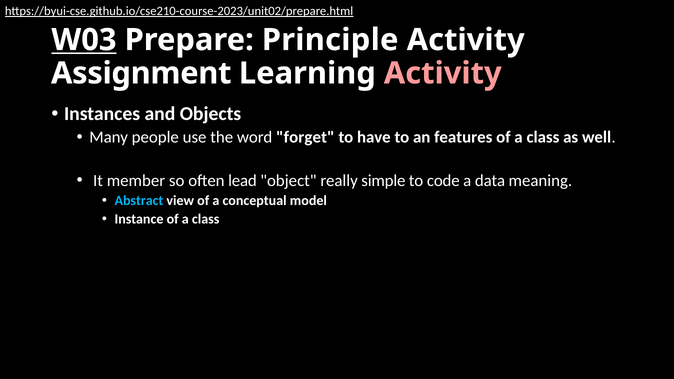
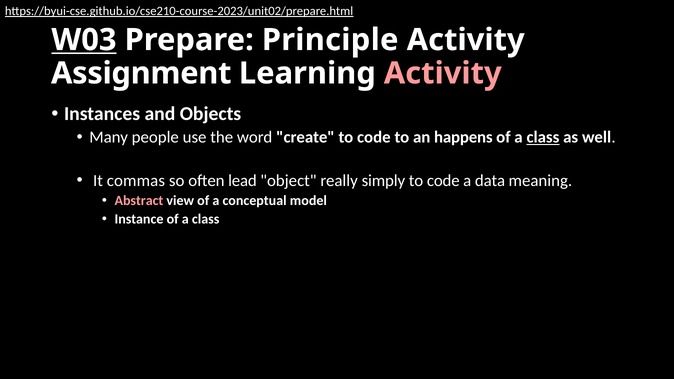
forget: forget -> create (305, 137)
have: have -> code (374, 137)
features: features -> happens (463, 137)
class underline: none -> present (543, 137)
member: member -> commas (136, 181)
simple: simple -> simply (383, 181)
Abstract colour: light blue -> pink (139, 201)
